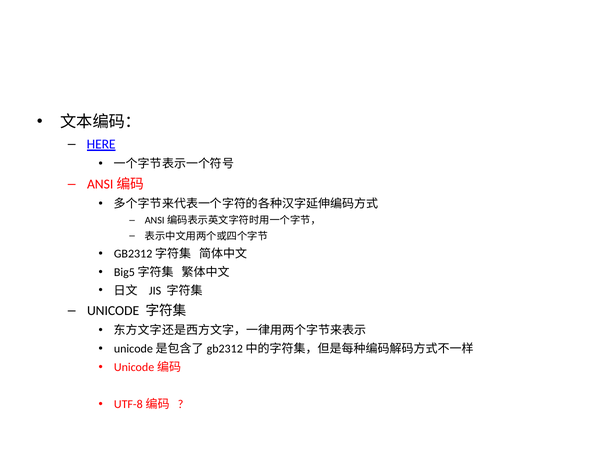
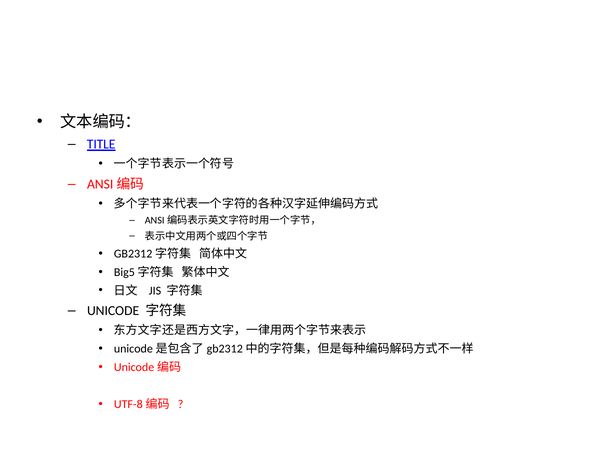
HERE: HERE -> TITLE (101, 144)
